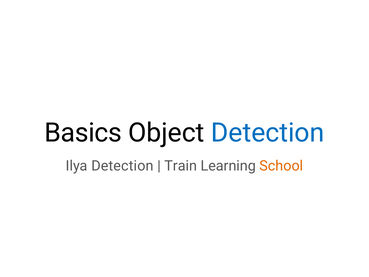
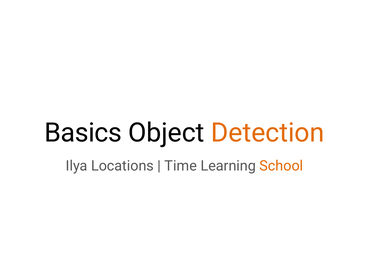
Detection colour: blue -> orange (268, 133)
Ilya Detection: Detection -> Locations (122, 166)
Train: Train -> Time (181, 166)
